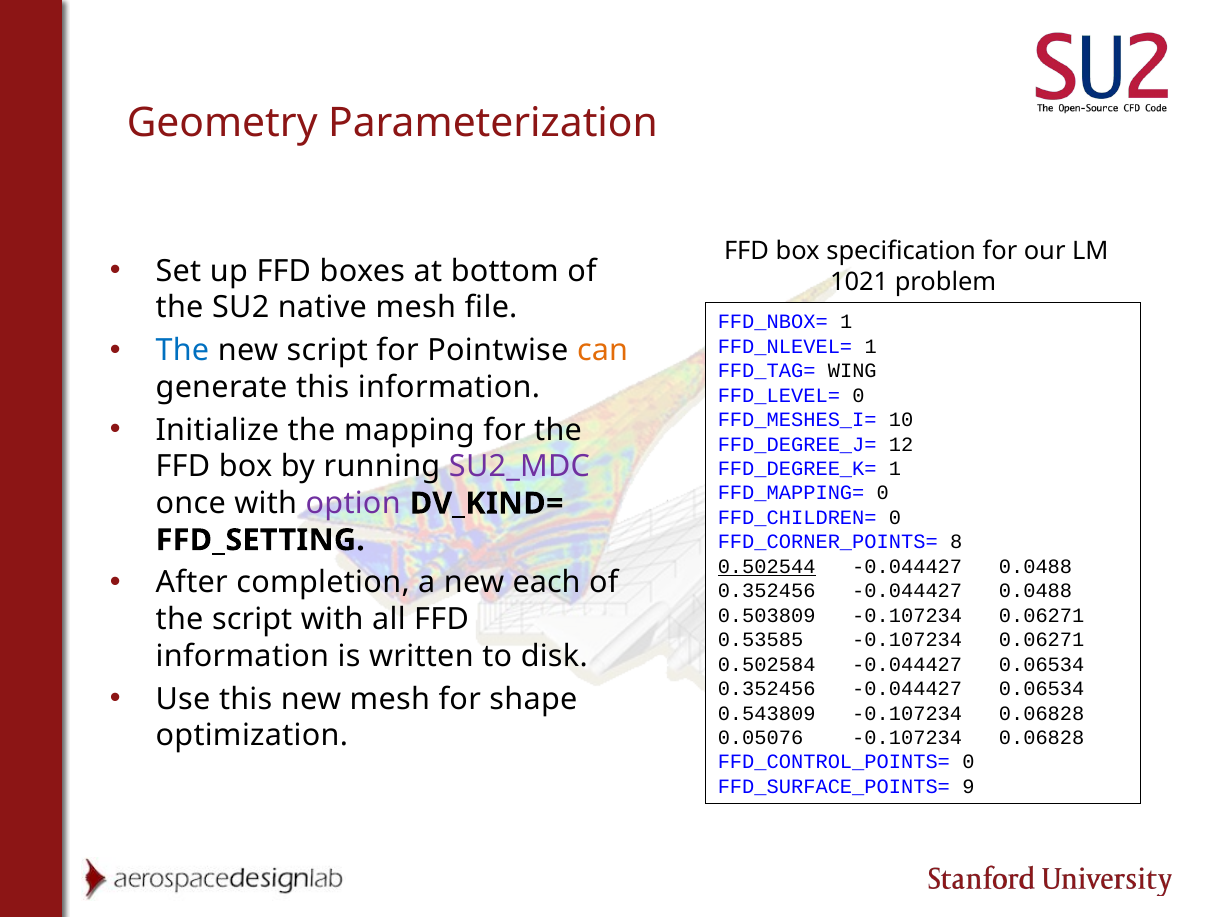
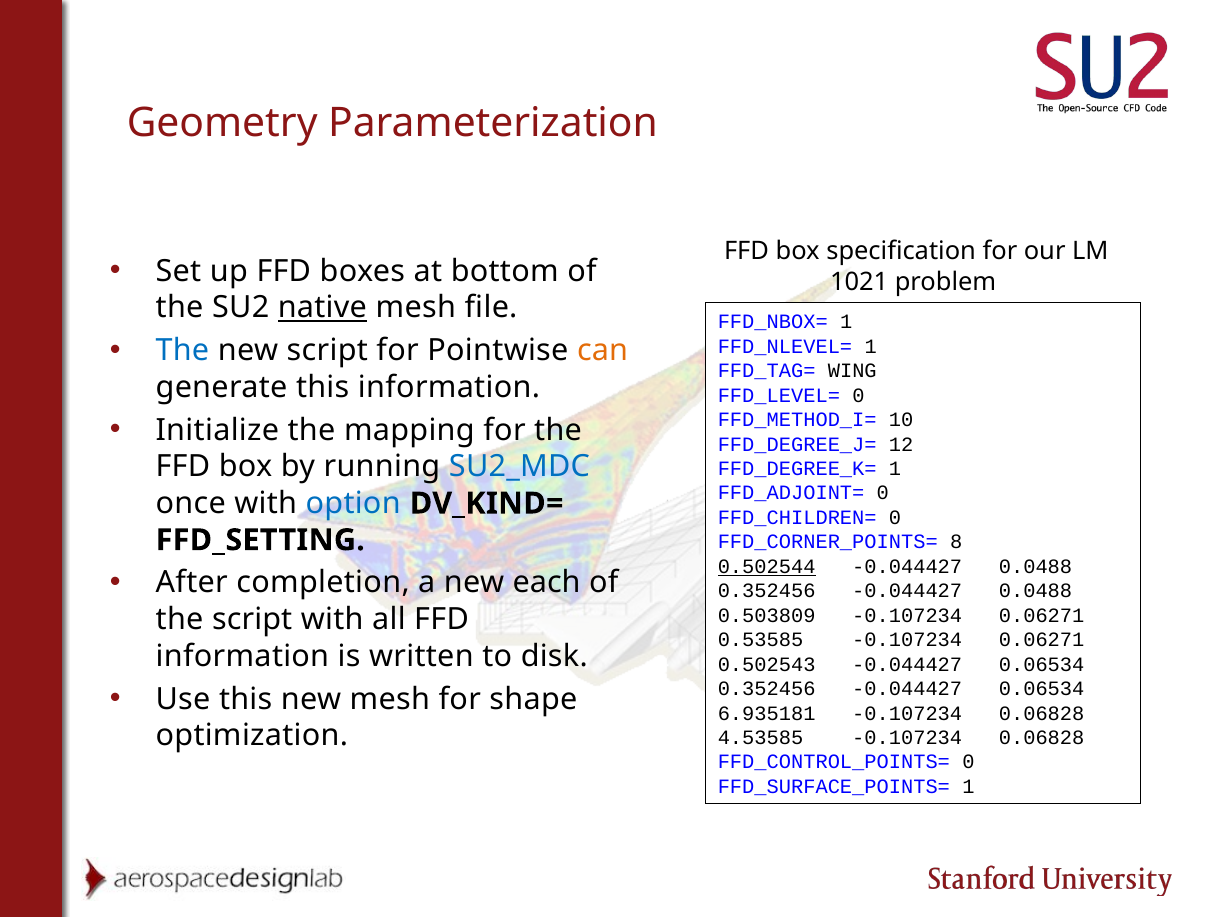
native underline: none -> present (322, 308)
FFD_MESHES_I=: FFD_MESHES_I= -> FFD_METHOD_I= (797, 420)
SU2_MDC colour: purple -> blue (519, 467)
FFD_MAPPING=: FFD_MAPPING= -> FFD_ADJOINT= (791, 493)
option colour: purple -> blue (353, 504)
0.502584: 0.502584 -> 0.502543 (767, 665)
0.543809: 0.543809 -> 6.935181 (767, 714)
0.05076: 0.05076 -> 4.53585 (761, 738)
FFD_SURFACE_POINTS= 9: 9 -> 1 (968, 787)
